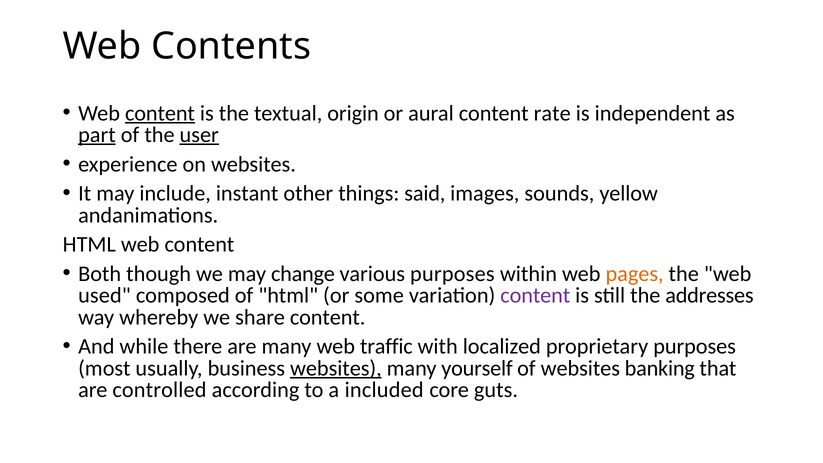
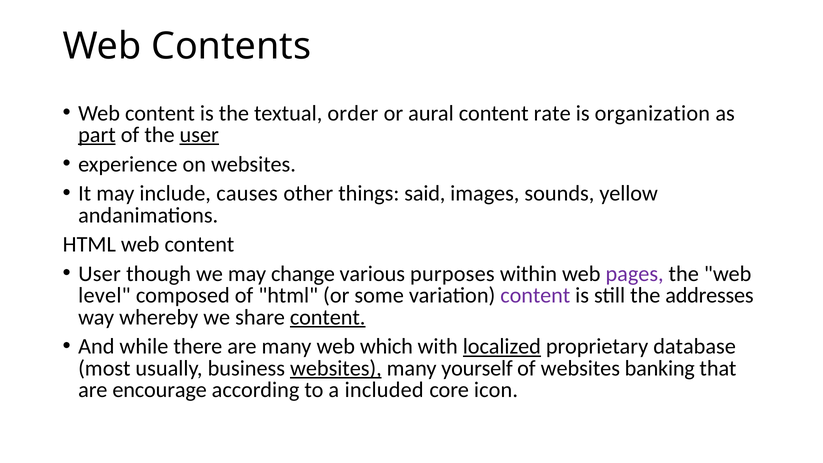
content underline: present -> none (160, 113)
origin: origin -> order (353, 113)
independent: independent -> organization (652, 113)
instant: instant -> causes (247, 193)
Both: Both -> User (100, 274)
pages colour: orange -> purple (635, 274)
used: used -> level (104, 296)
content underline: none -> present (328, 317)
traffic: traffic -> which (386, 347)
localized underline: none -> present (502, 347)
proprietary purposes: purposes -> database (695, 347)
controlled: controlled -> encourage (160, 390)
guts: guts -> icon (496, 390)
